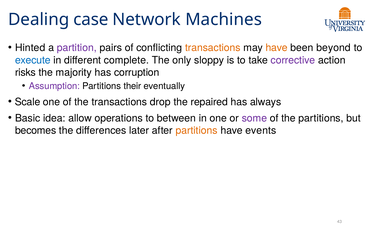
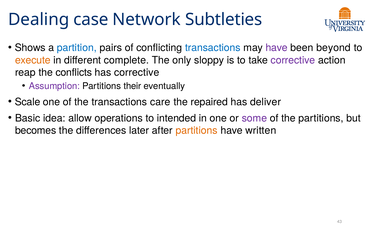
Machines: Machines -> Subtleties (224, 20)
Hinted: Hinted -> Shows (30, 48)
partition colour: purple -> blue (77, 48)
transactions colour: orange -> blue (213, 48)
have colour: orange -> purple (277, 48)
execute colour: blue -> orange (33, 60)
risks: risks -> reap (25, 72)
majority: majority -> conflicts (74, 72)
has corruption: corruption -> corrective (137, 72)
drop: drop -> care (160, 102)
always: always -> deliver (266, 102)
between: between -> intended (176, 118)
events: events -> written (261, 130)
